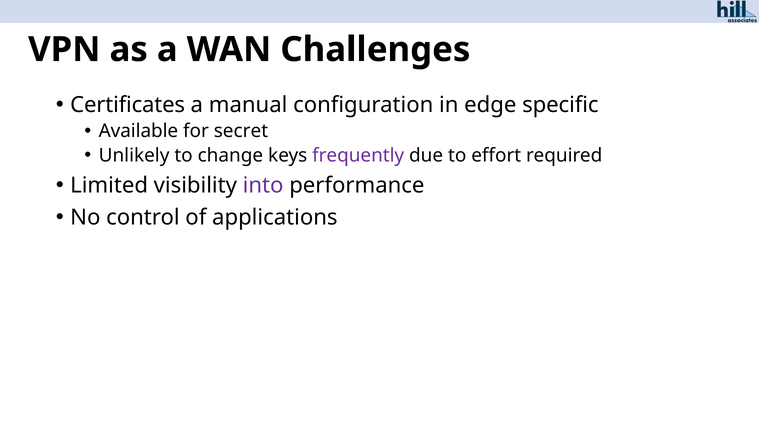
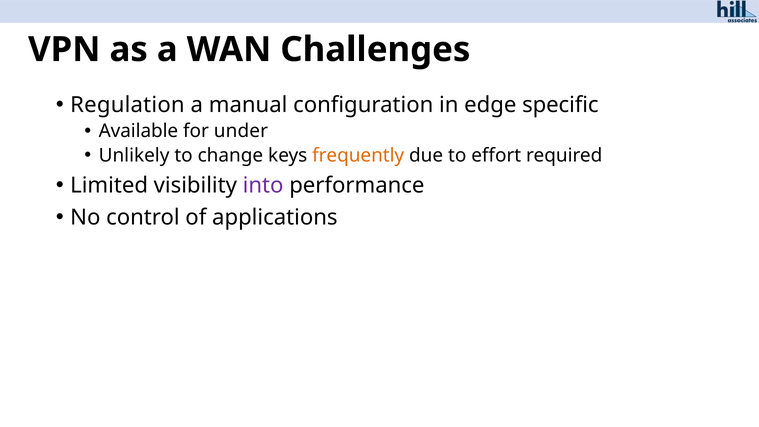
Certificates: Certificates -> Regulation (127, 105)
secret: secret -> under (241, 131)
frequently colour: purple -> orange (358, 155)
